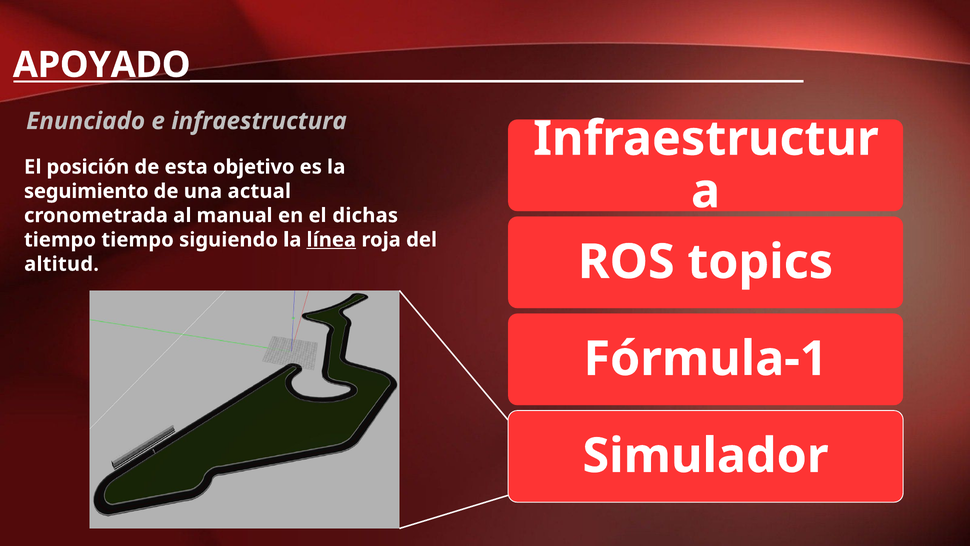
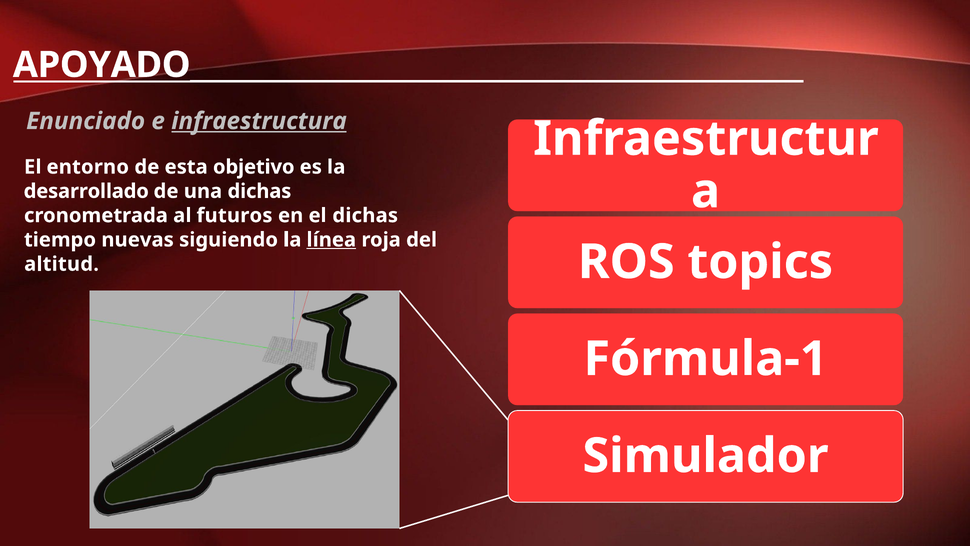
infraestructura underline: none -> present (259, 121)
posición: posición -> entorno (88, 167)
seguimiento: seguimiento -> desarrollado (86, 191)
una actual: actual -> dichas (259, 191)
manual: manual -> futuros (235, 215)
tiempo tiempo: tiempo -> nuevas (138, 240)
